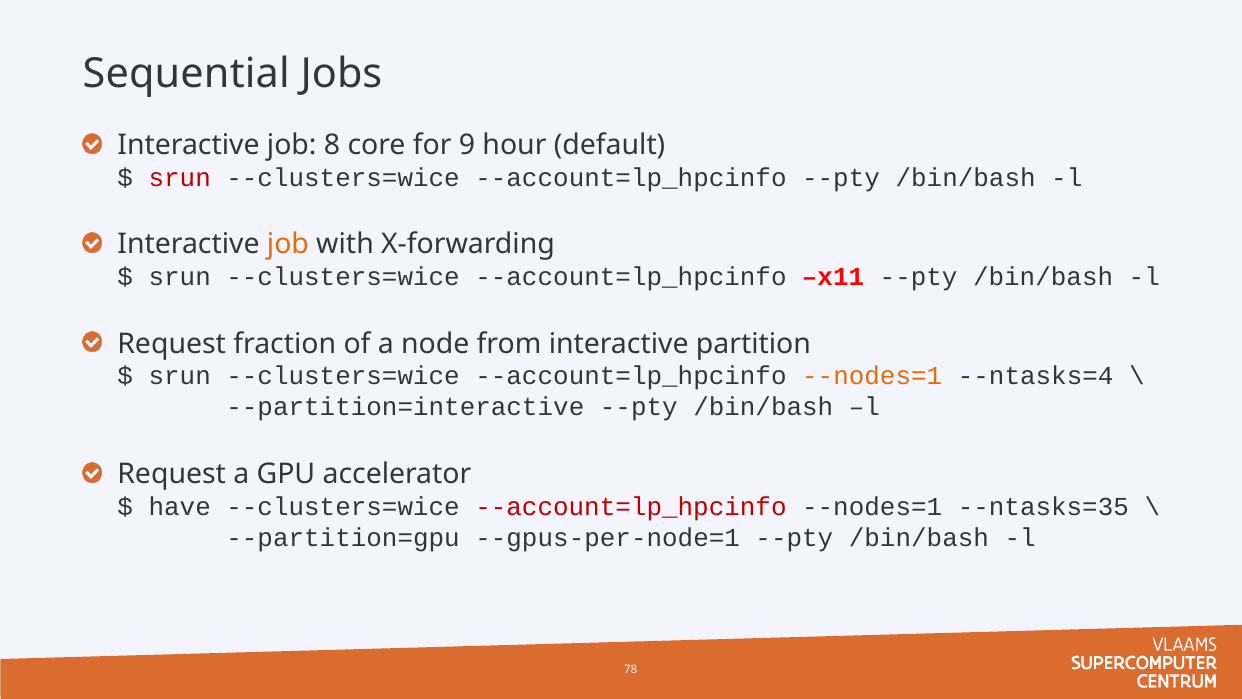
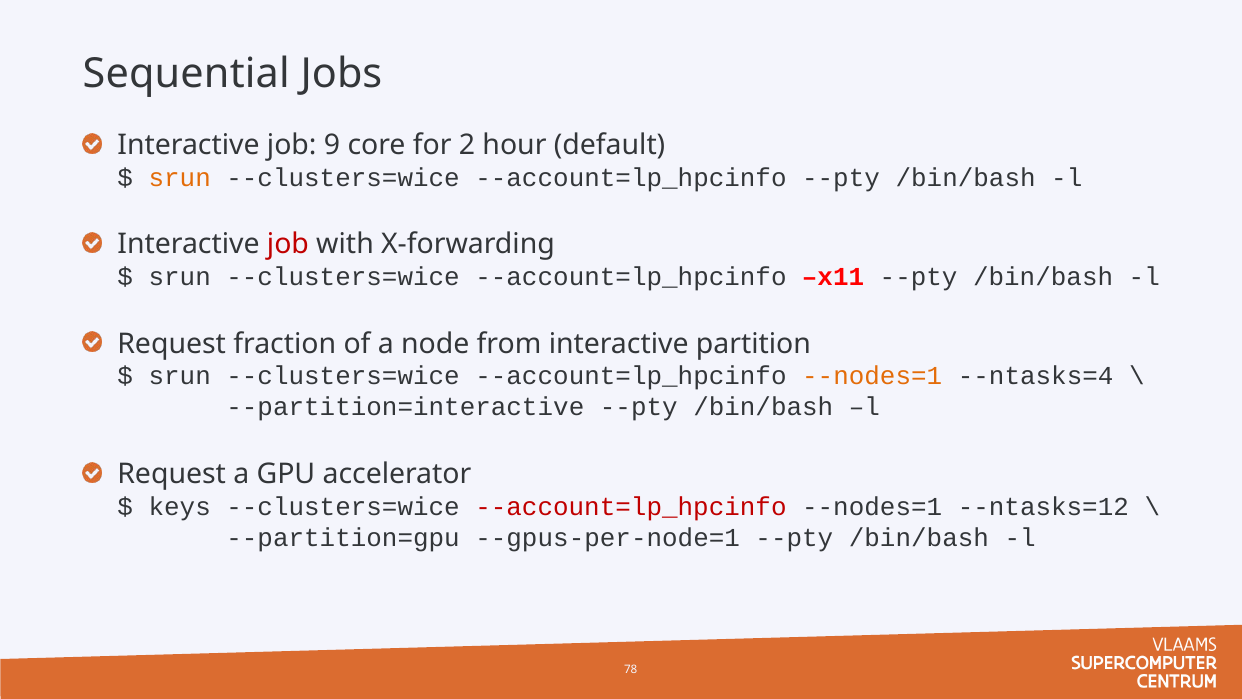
8: 8 -> 9 (332, 145)
9: 9 -> 2 (467, 145)
srun colour: red -> orange (180, 177)
job colour: orange -> red (288, 244)
have: have -> keys (180, 507)
--ntasks=35: --ntasks=35 -> --ntasks=12 (1043, 507)
